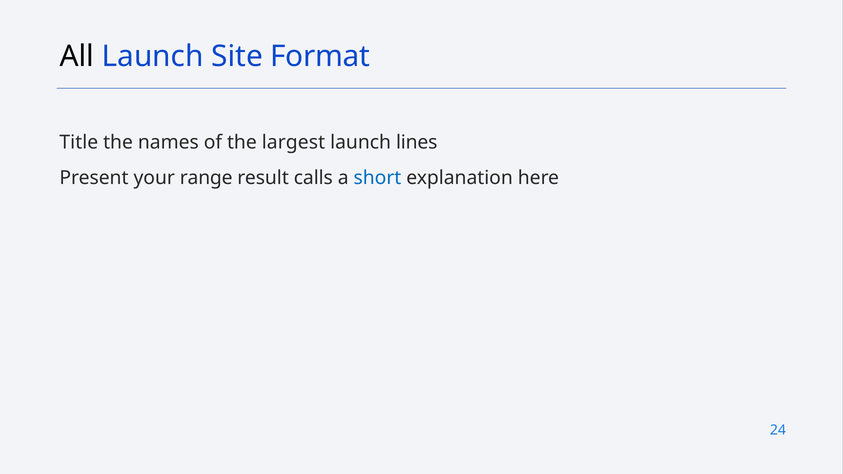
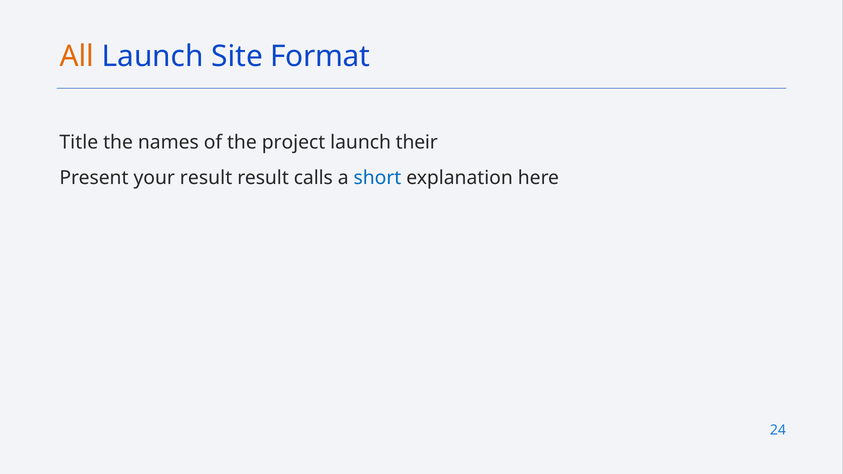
All colour: black -> orange (77, 56)
largest: largest -> project (294, 142)
lines: lines -> their (417, 142)
your range: range -> result (206, 178)
